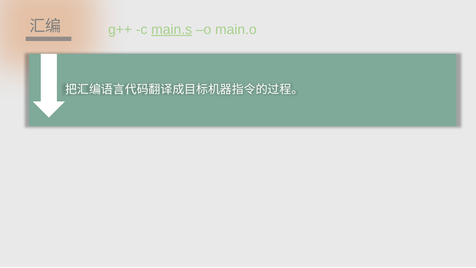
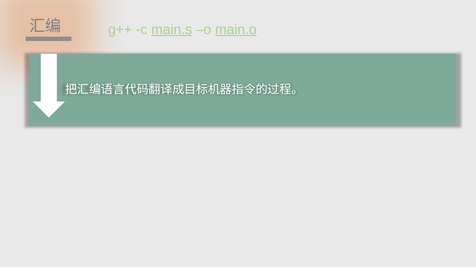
main.o underline: none -> present (236, 29)
